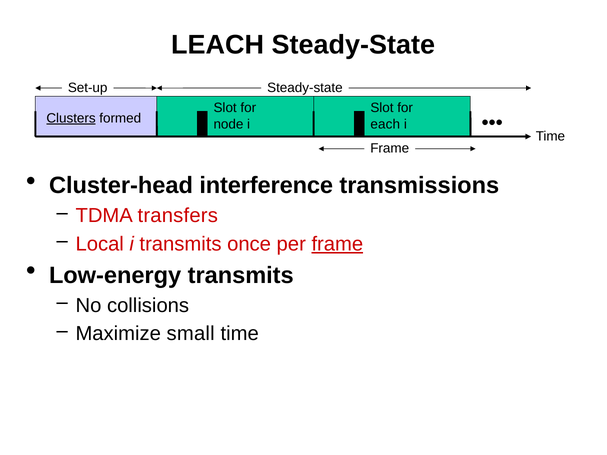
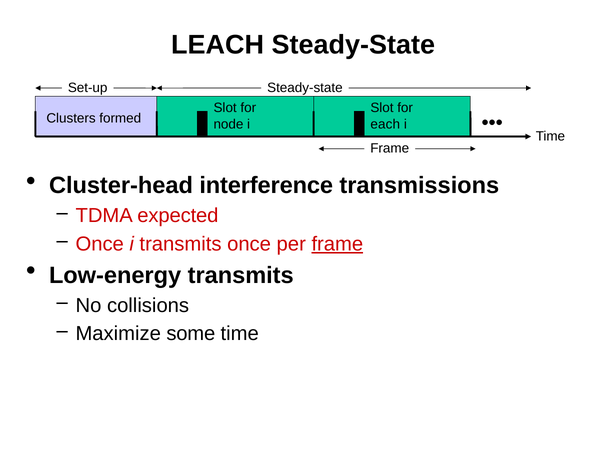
Clusters underline: present -> none (71, 118)
transfers: transfers -> expected (178, 216)
Local: Local -> Once (100, 244)
small: small -> some (191, 334)
